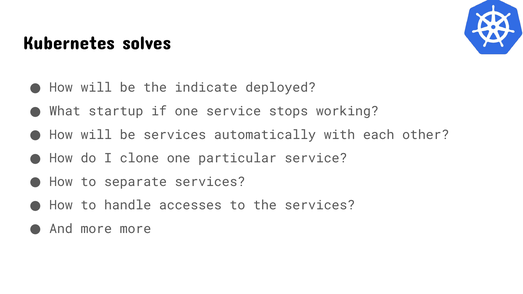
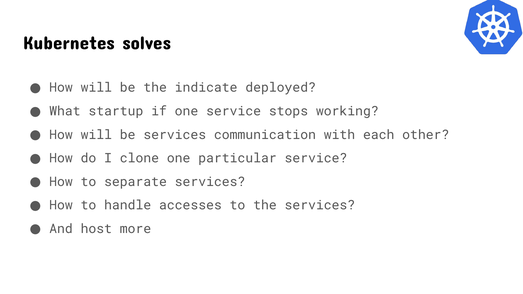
automatically: automatically -> communication (265, 135)
And more: more -> host (96, 229)
